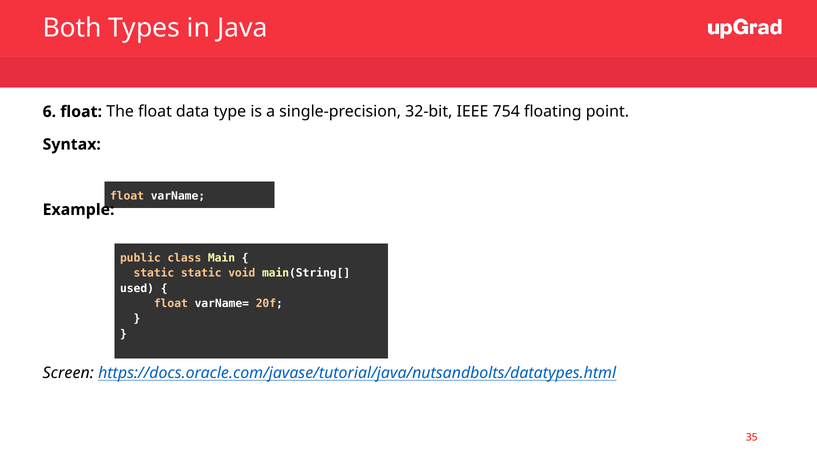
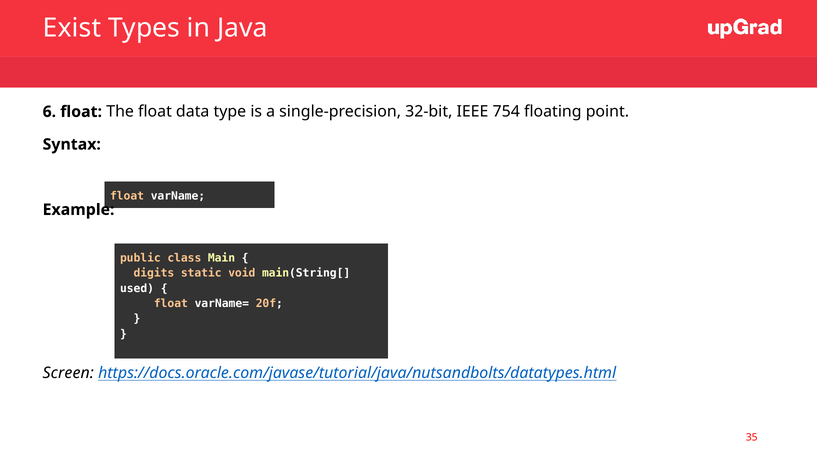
Both: Both -> Exist (72, 28)
static: static -> digits (154, 273)
